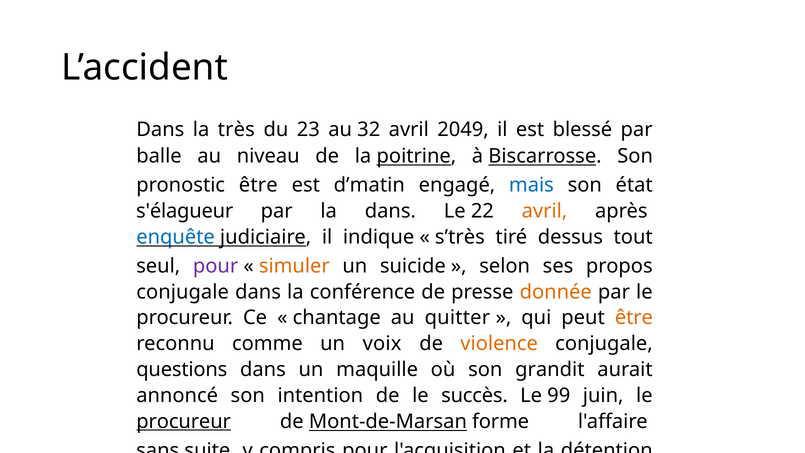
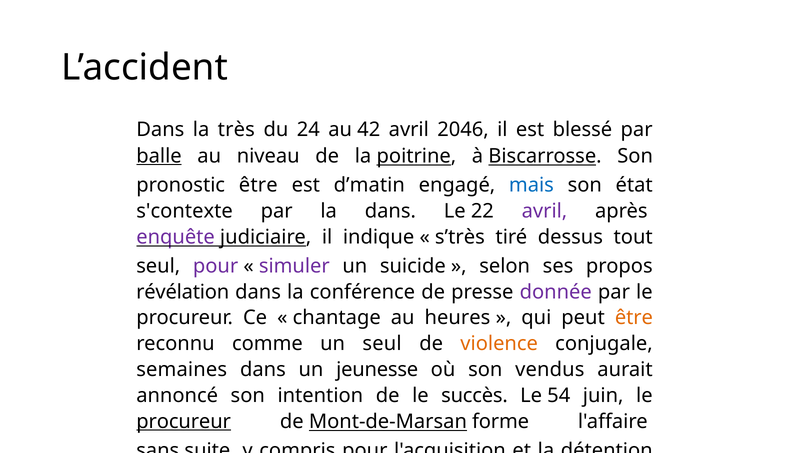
23: 23 -> 24 (308, 130)
32: 32 -> 42 (369, 130)
2049: 2049 -> 2046 (463, 130)
balle underline: none -> present (159, 156)
s'élagueur: s'élagueur -> s'contexte (185, 211)
avril colour: orange -> purple (544, 211)
enquête colour: blue -> purple (176, 237)
simuler colour: orange -> purple (294, 266)
conjugale: conjugale -> révélation (183, 292)
donnée colour: orange -> purple (556, 292)
quitter: quitter -> heures (457, 318)
un voix: voix -> seul (382, 344)
questions: questions -> semaines (182, 369)
maquille: maquille -> jeunesse (377, 369)
grandit: grandit -> vendus (550, 369)
99: 99 -> 54 (559, 395)
